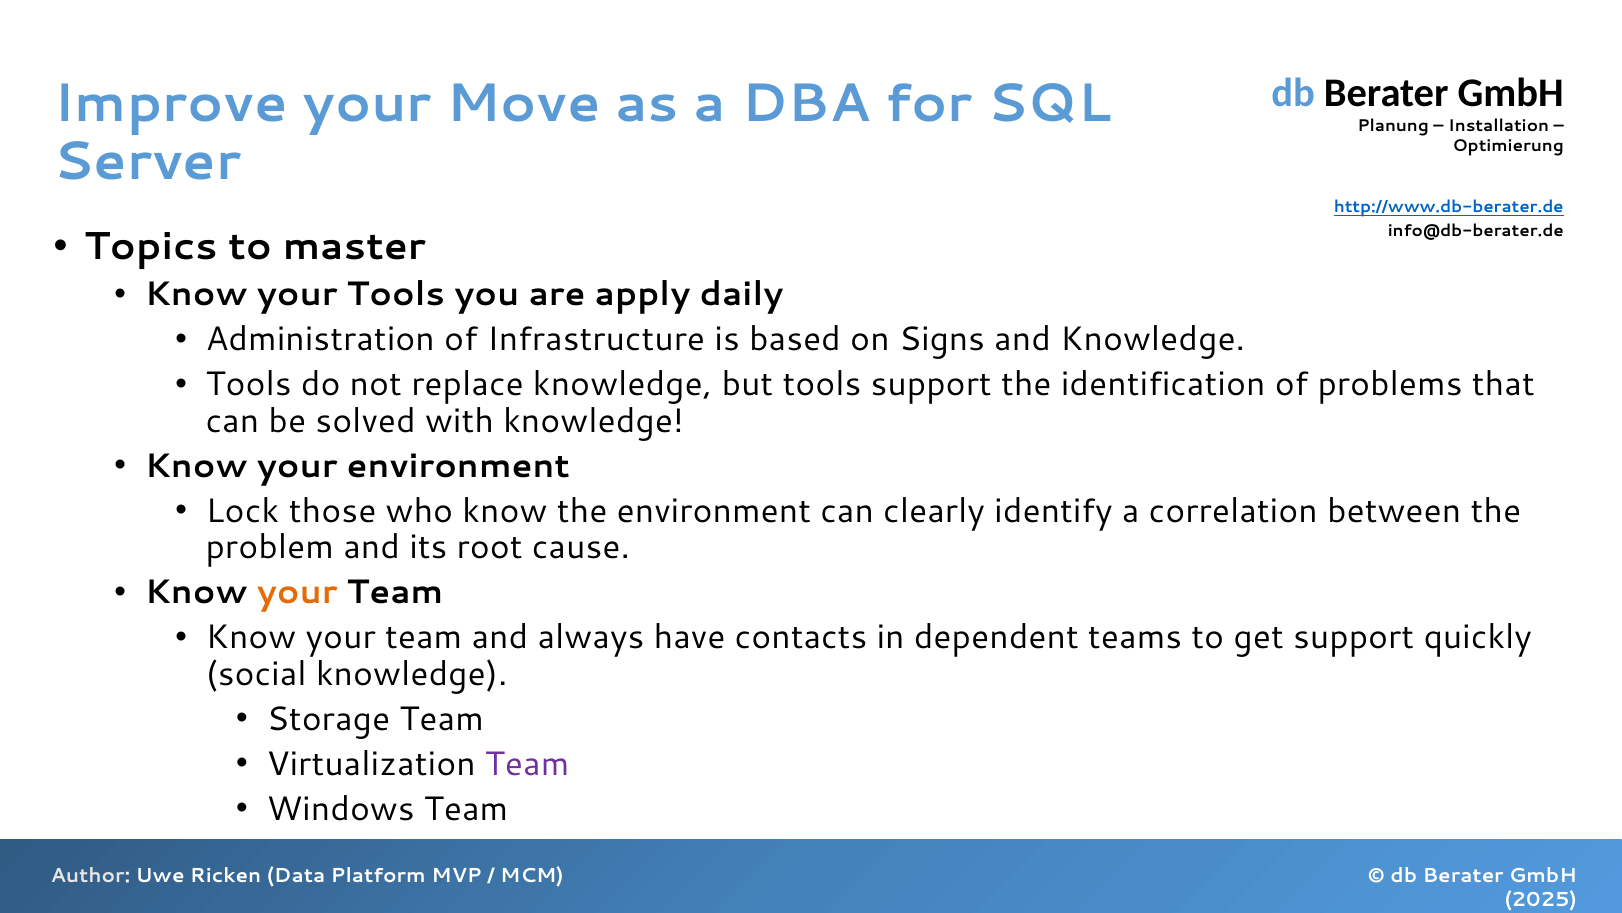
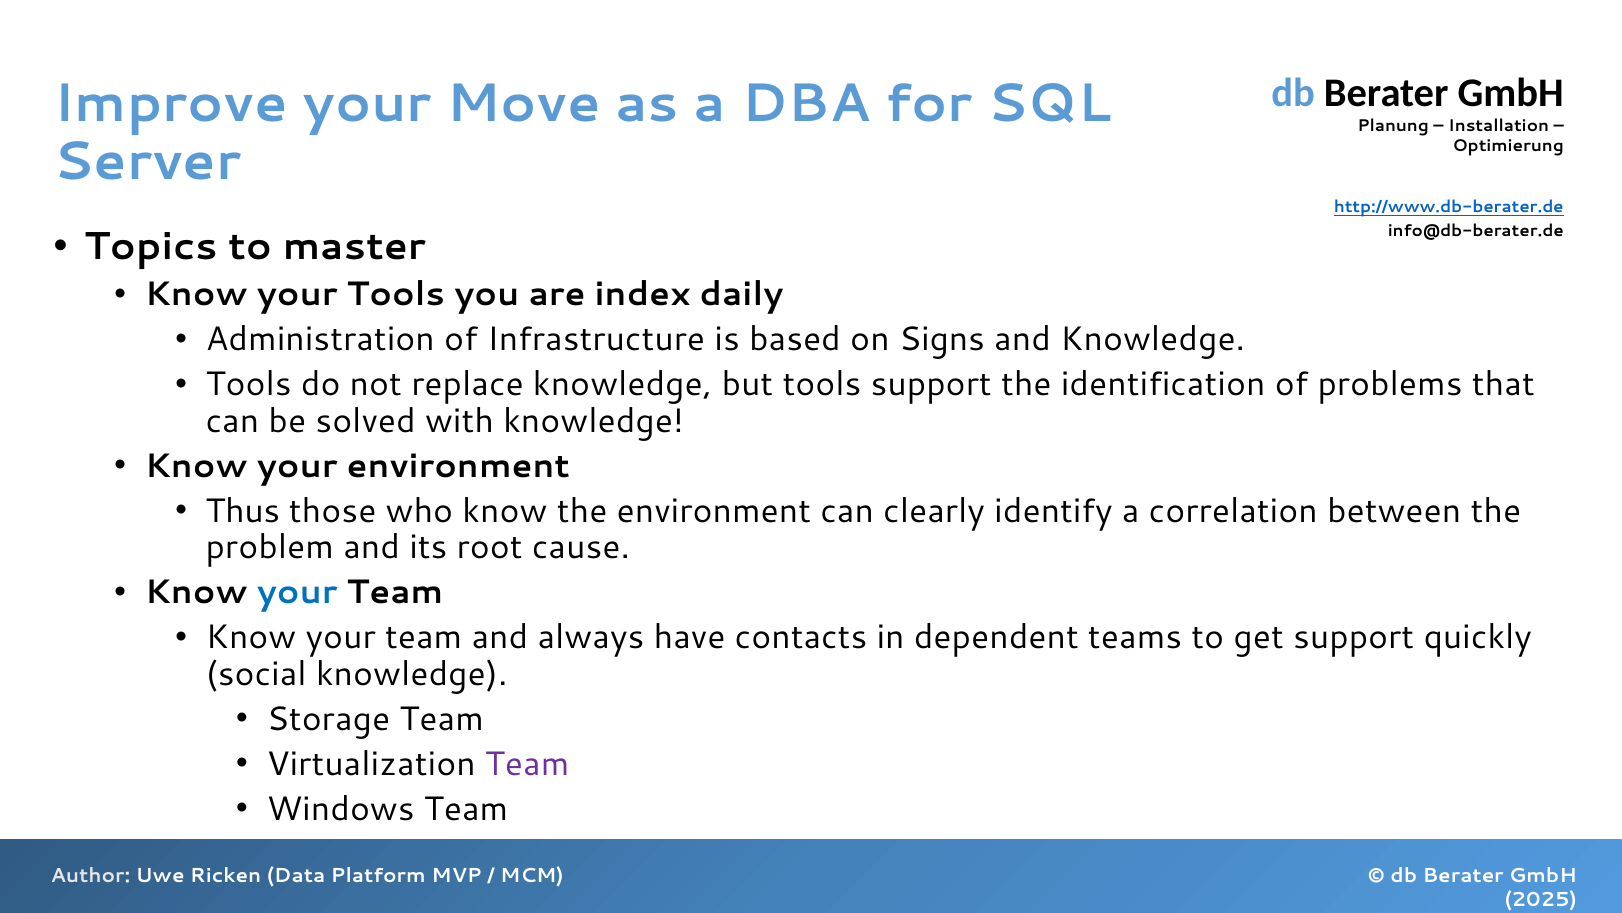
apply: apply -> index (642, 295)
Lock: Lock -> Thus (243, 511)
your colour: orange -> blue (297, 592)
